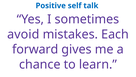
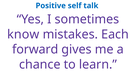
avoid: avoid -> know (23, 34)
